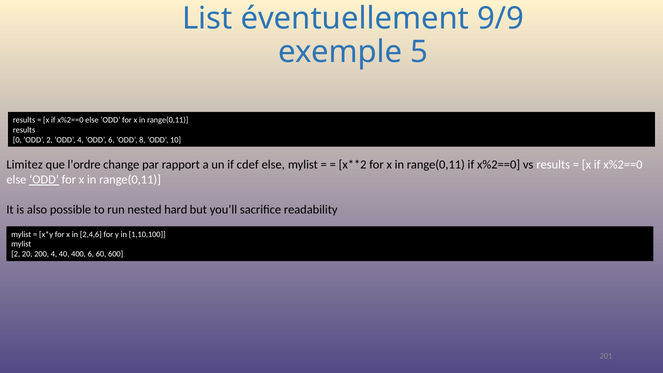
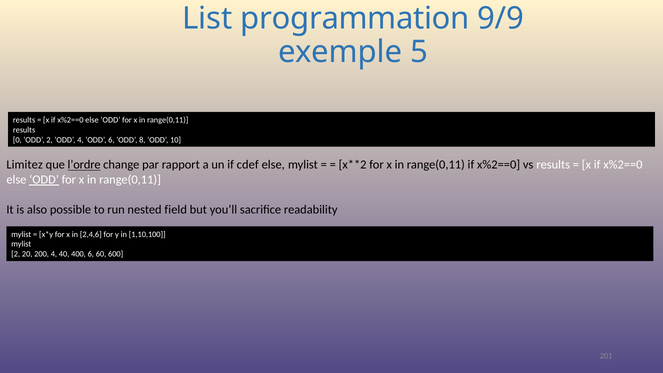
éventuellement: éventuellement -> programmation (355, 19)
l’ordre underline: none -> present (84, 165)
hard: hard -> field (176, 210)
